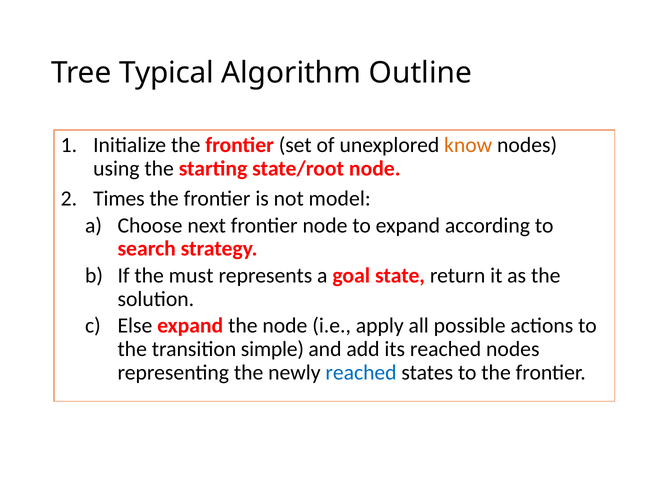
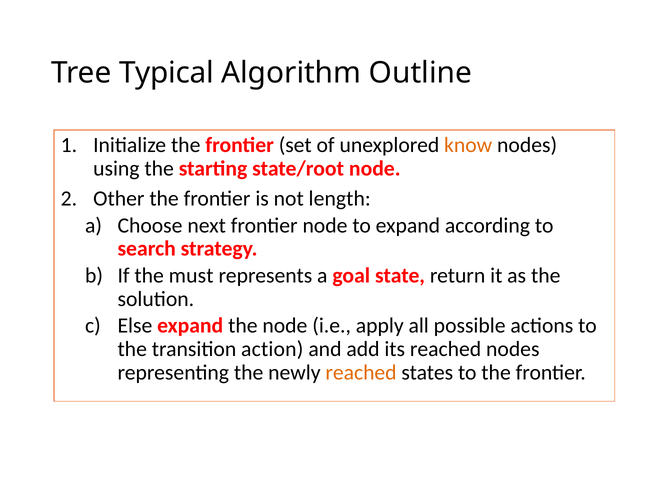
Times: Times -> Other (119, 198)
model: model -> length (340, 198)
simple: simple -> action (272, 349)
reached colour: blue -> orange (361, 372)
